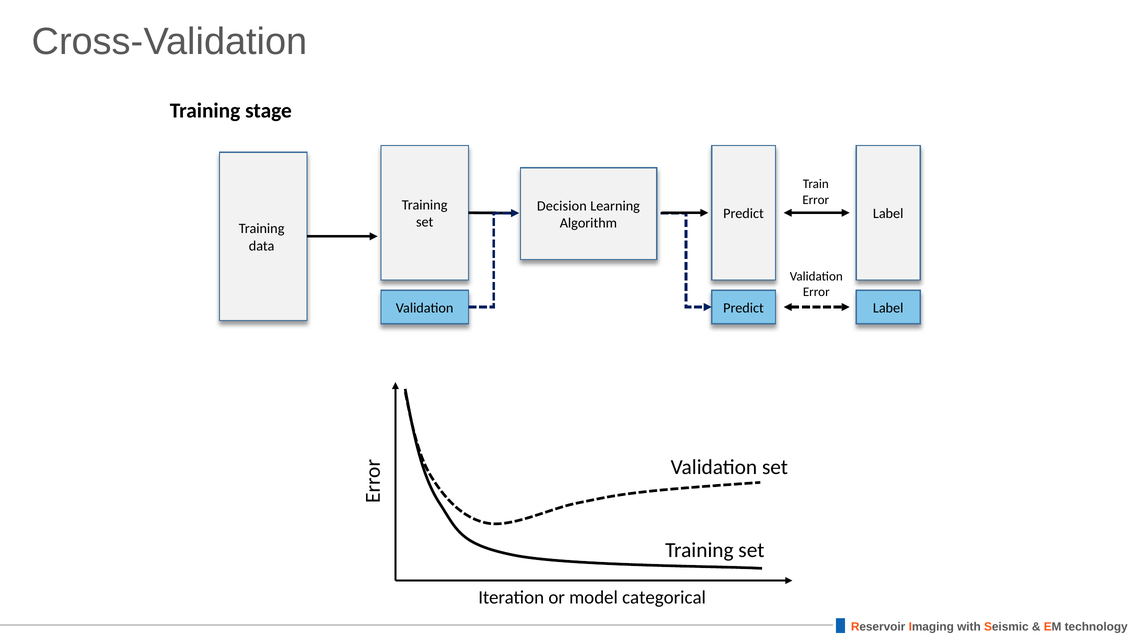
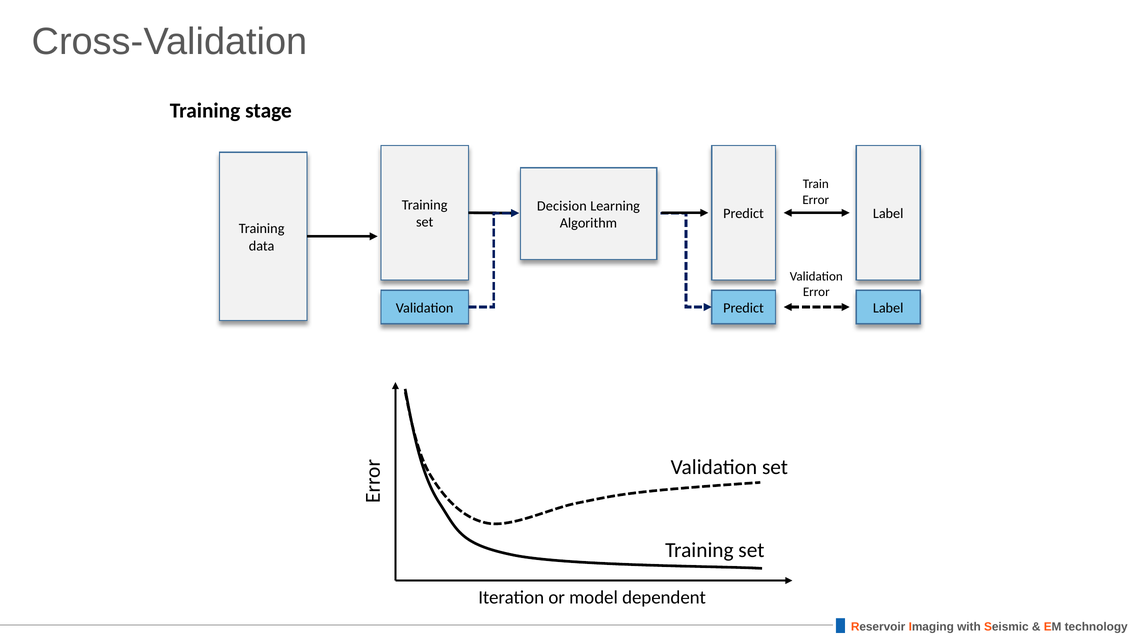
categorical: categorical -> dependent (664, 597)
